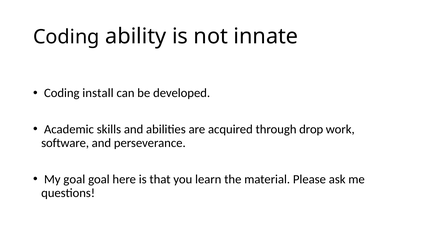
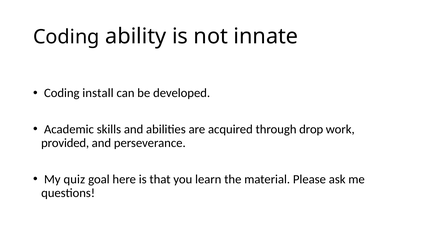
software: software -> provided (65, 143)
My goal: goal -> quiz (74, 179)
